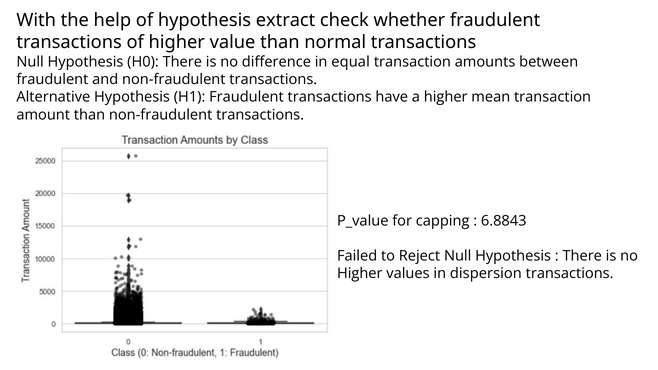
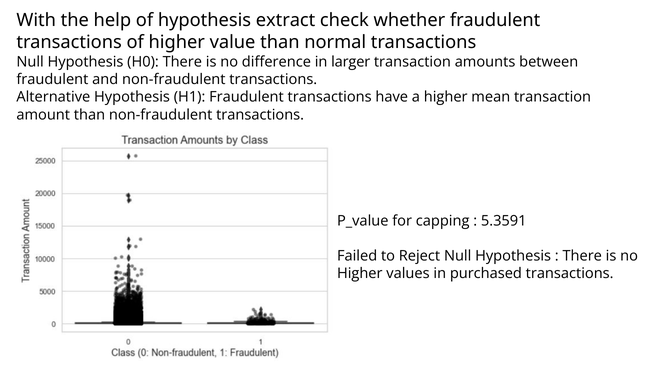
equal: equal -> larger (351, 62)
6.8843: 6.8843 -> 5.3591 (504, 221)
dispersion: dispersion -> purchased (486, 274)
